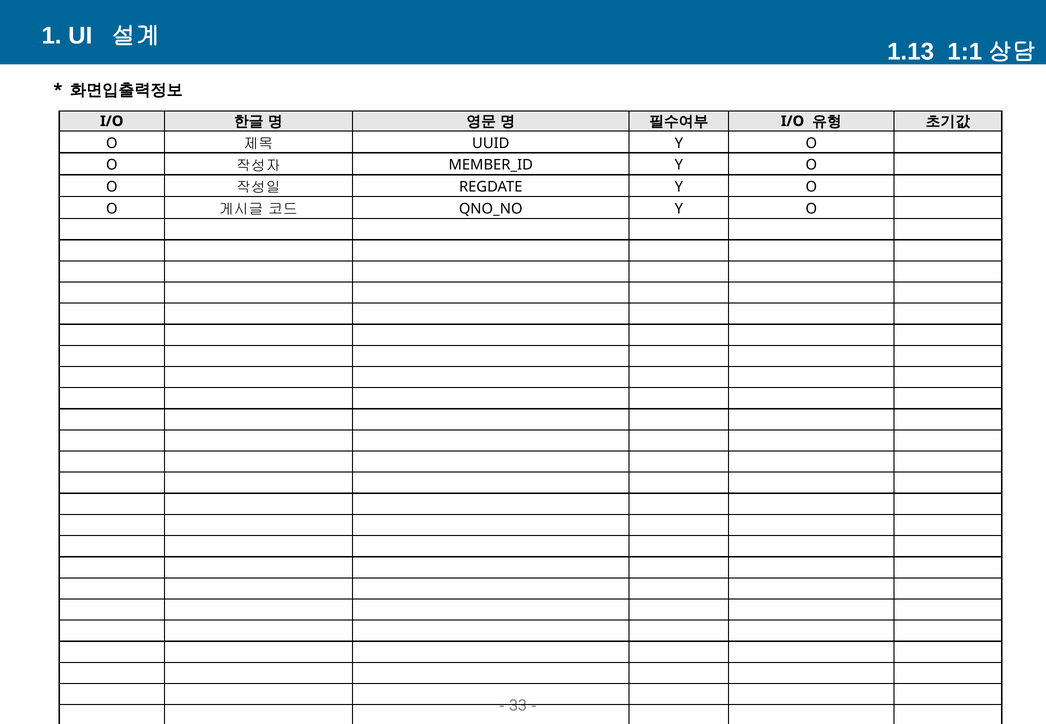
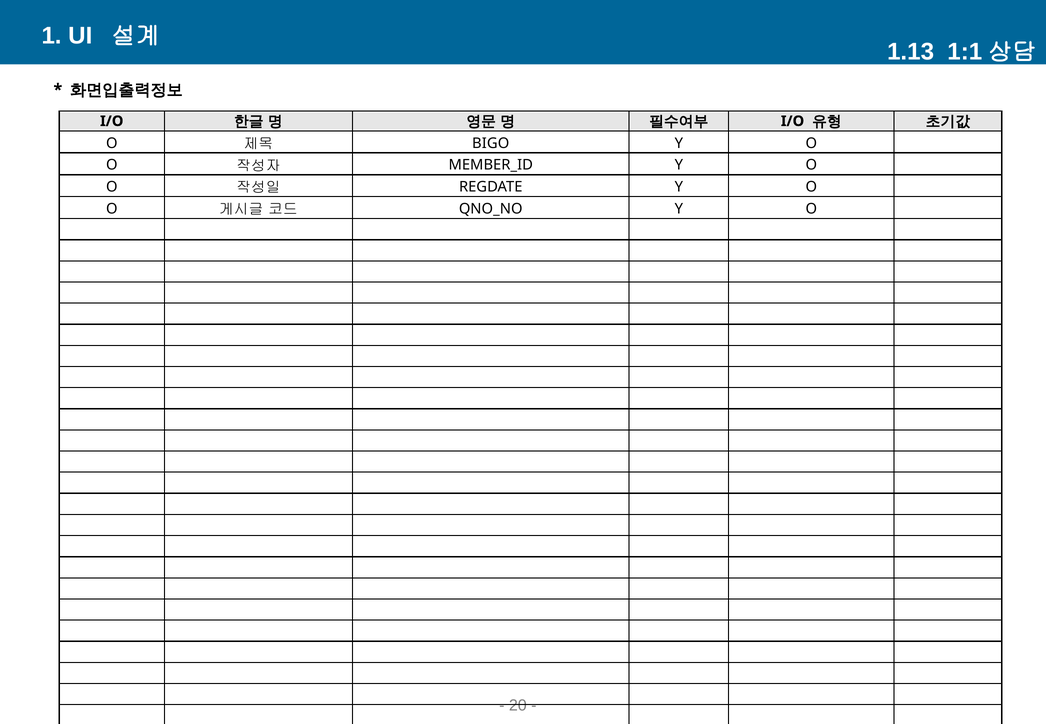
UUID: UUID -> BIGO (491, 143)
33: 33 -> 20 (518, 706)
